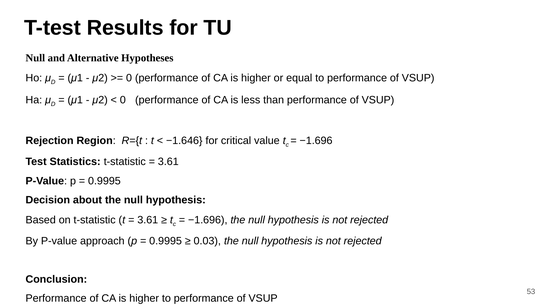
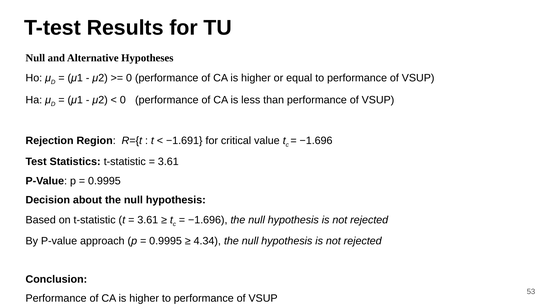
−1.646: −1.646 -> −1.691 (184, 141)
0.03: 0.03 -> 4.34 (207, 241)
